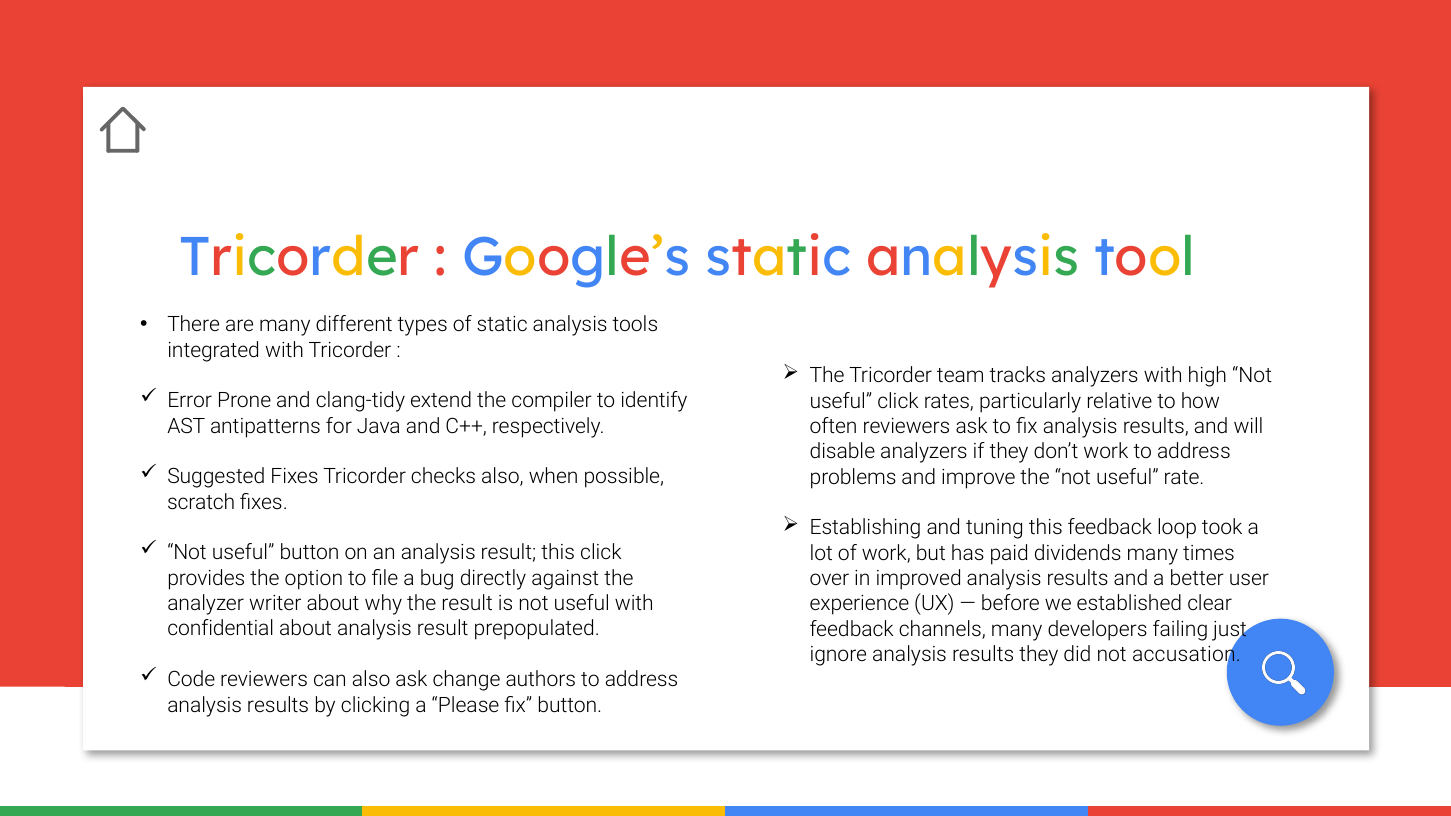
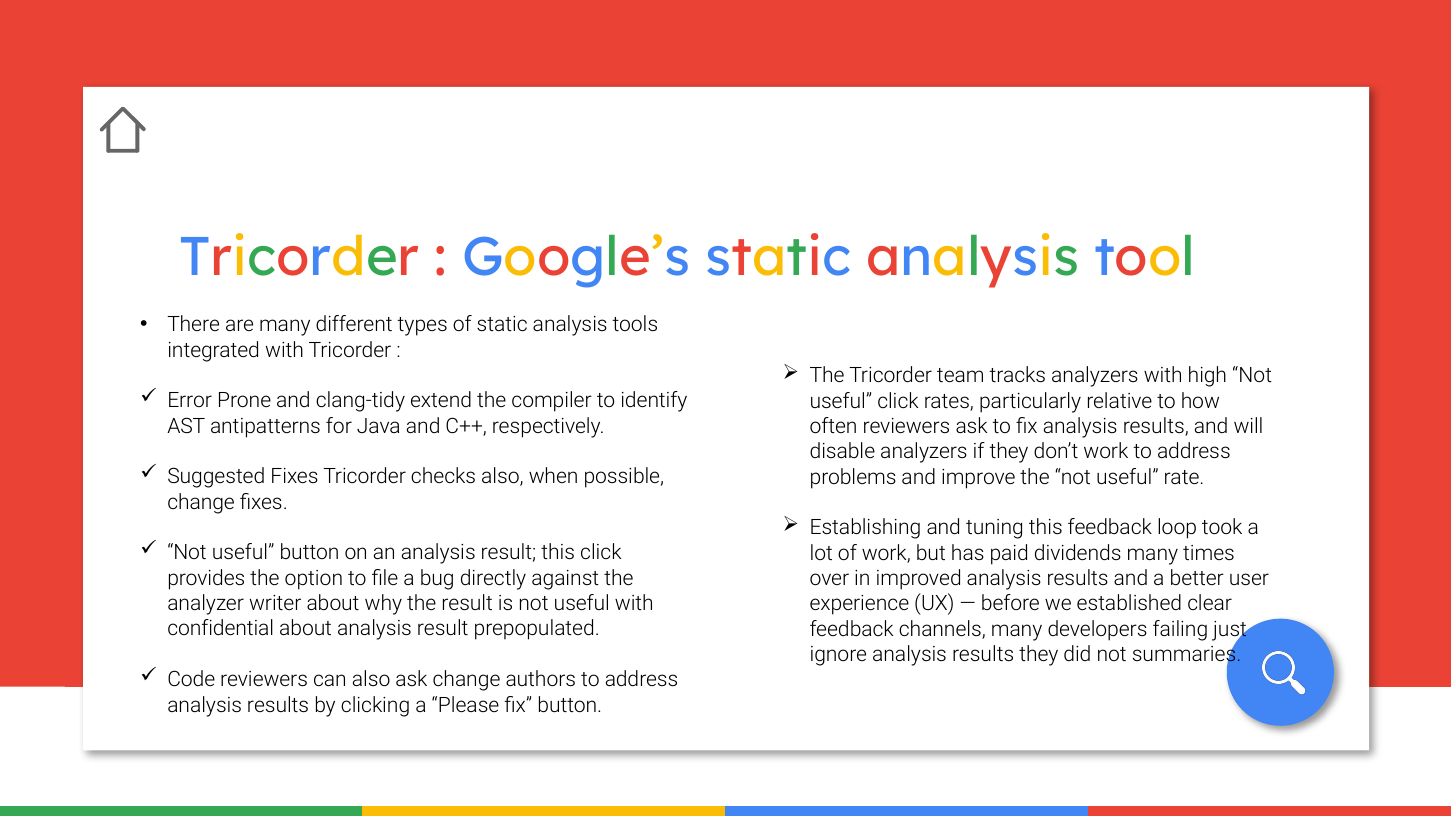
scratch: scratch -> change (201, 502)
accusation: accusation -> summaries (1187, 655)
